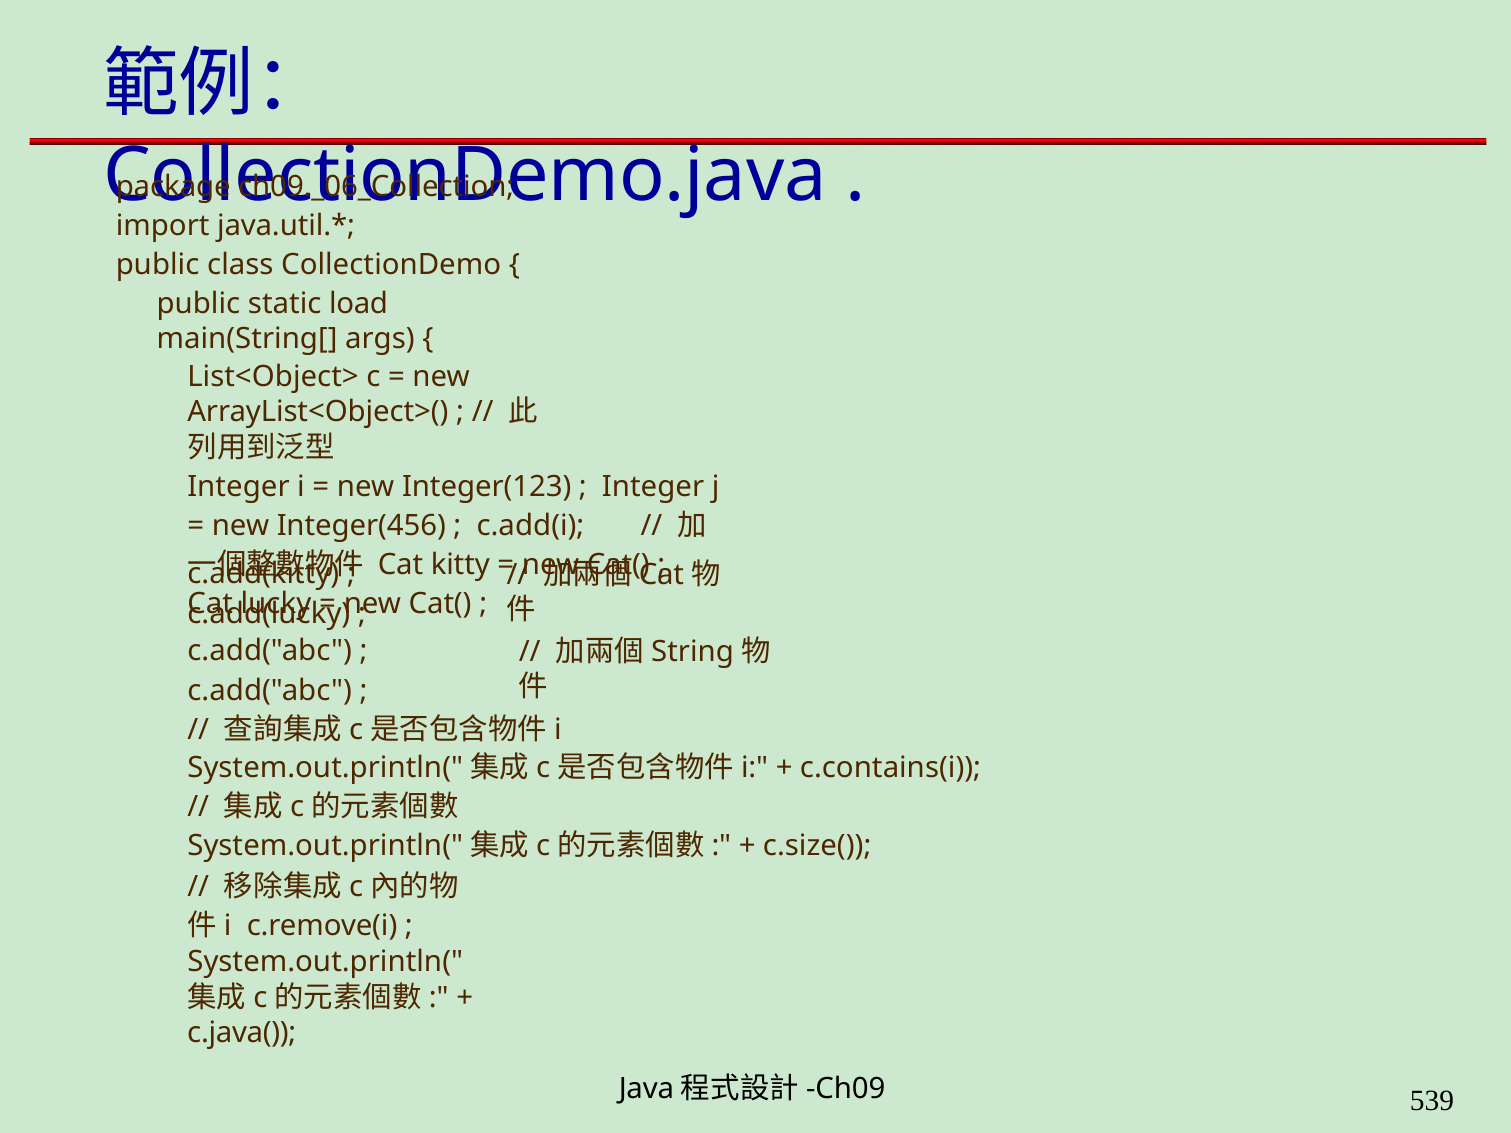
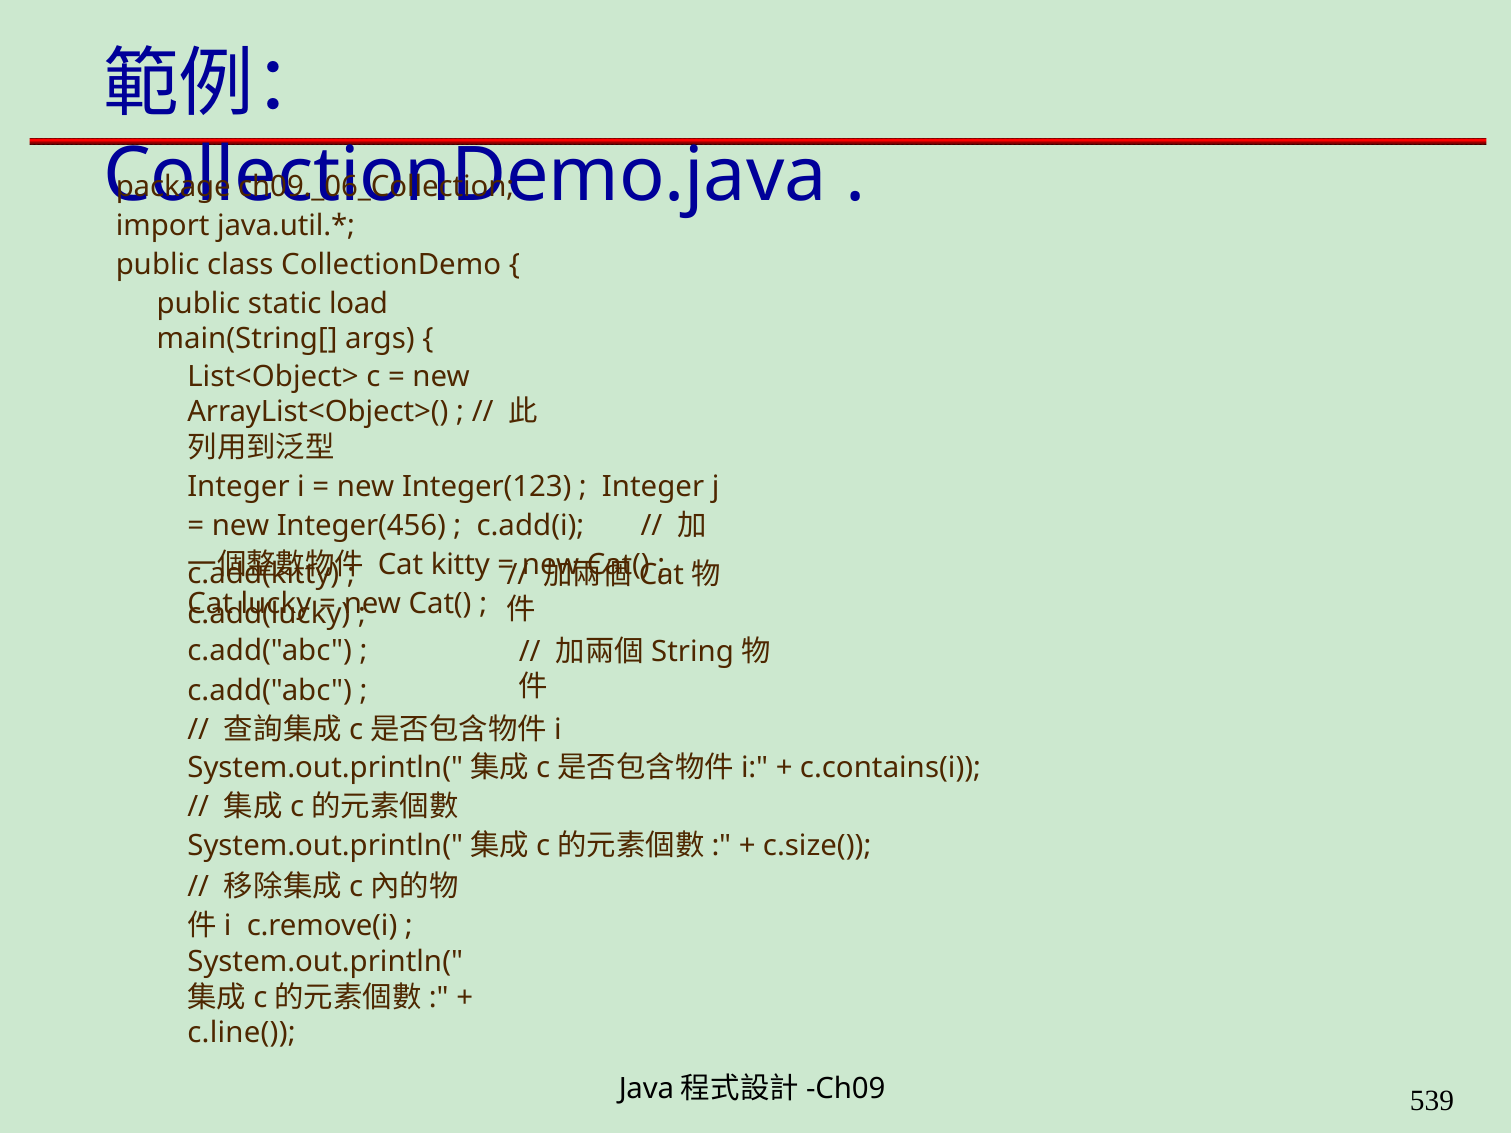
c.java(: c.java( -> c.line( (242, 1033)
